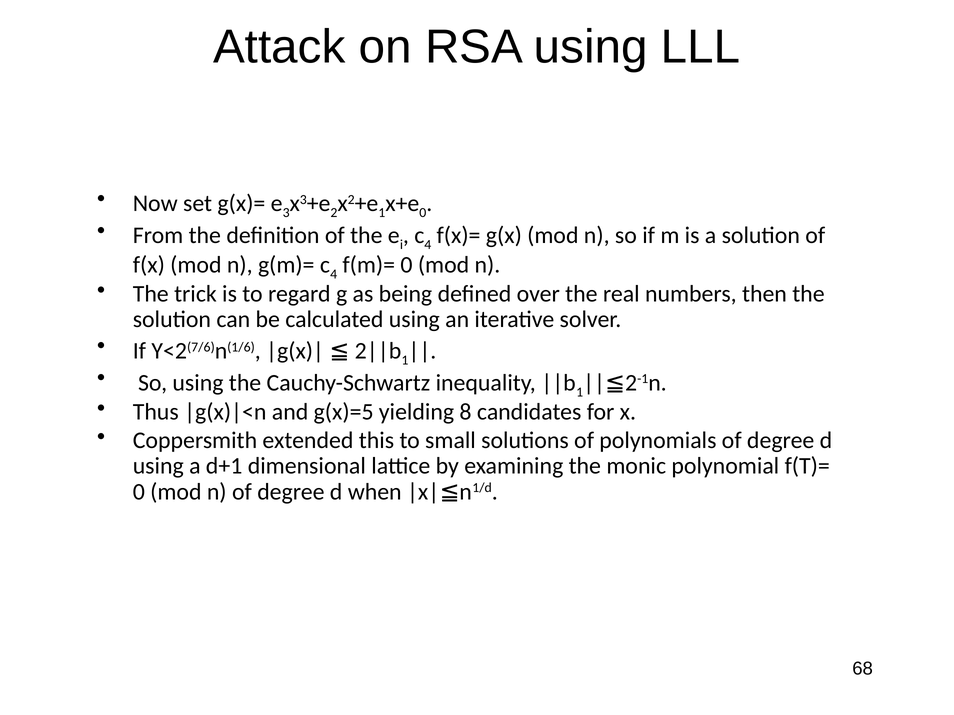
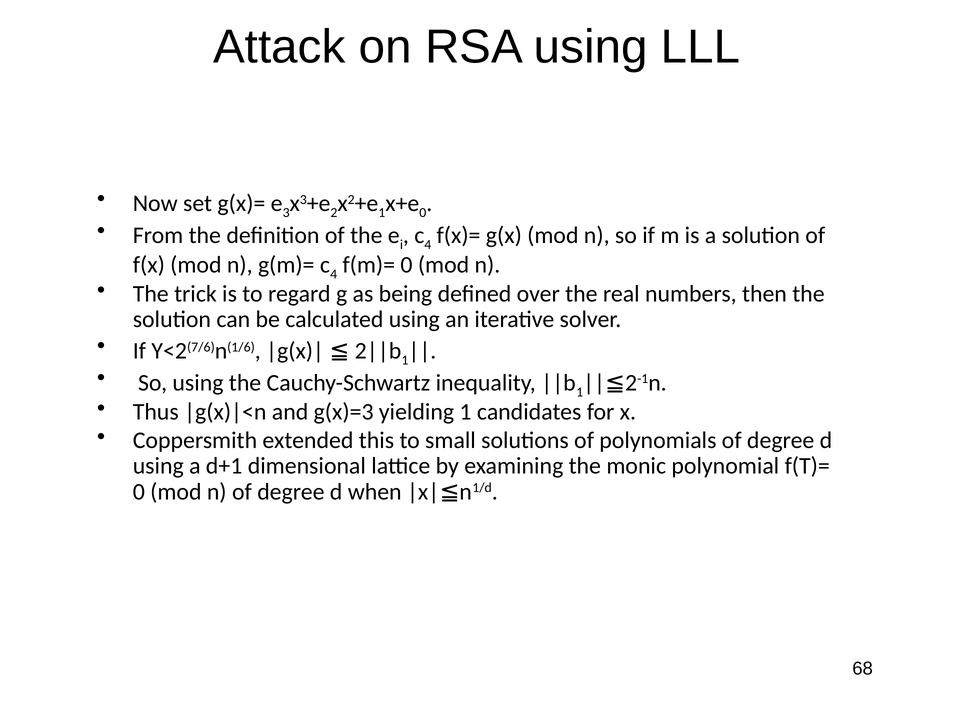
g(x)=5: g(x)=5 -> g(x)=3 (344, 412)
yielding 8: 8 -> 1 (466, 412)
